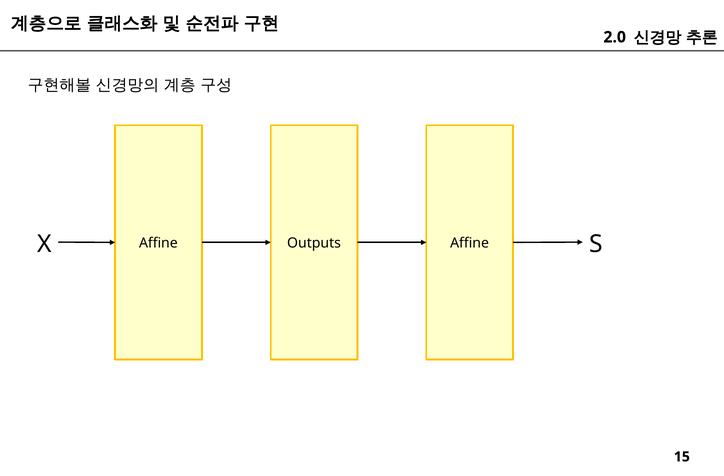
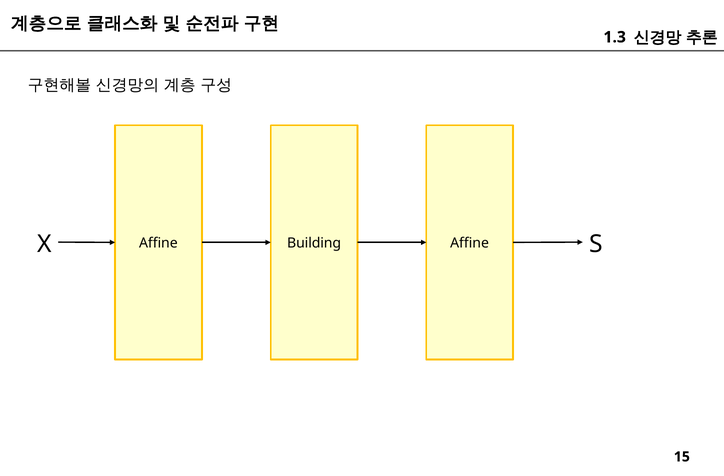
2.0: 2.0 -> 1.3 (615, 37)
Outputs: Outputs -> Building (314, 243)
